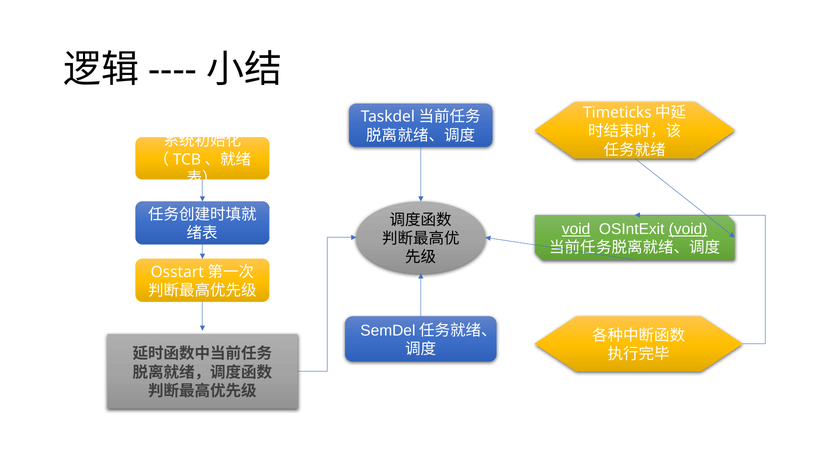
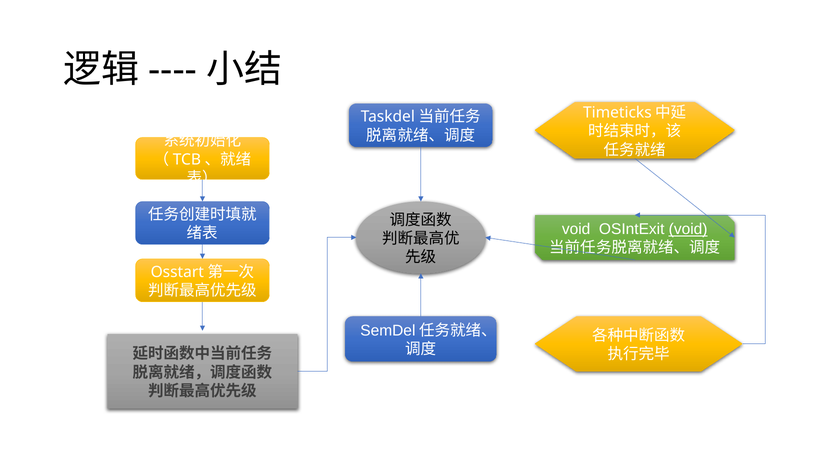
void underline: present -> none (576, 229)
